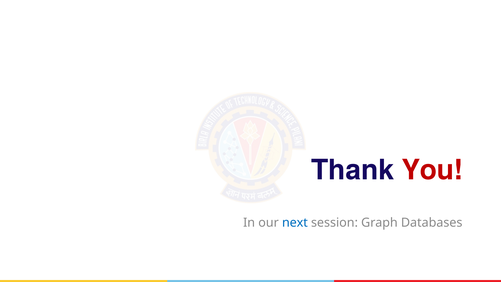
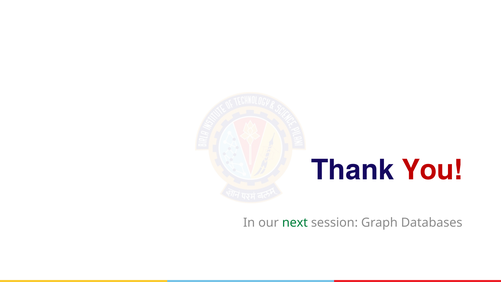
next colour: blue -> green (295, 222)
